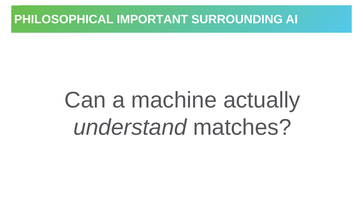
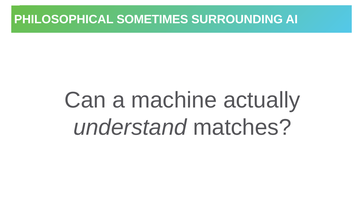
IMPORTANT: IMPORTANT -> SOMETIMES (152, 19)
